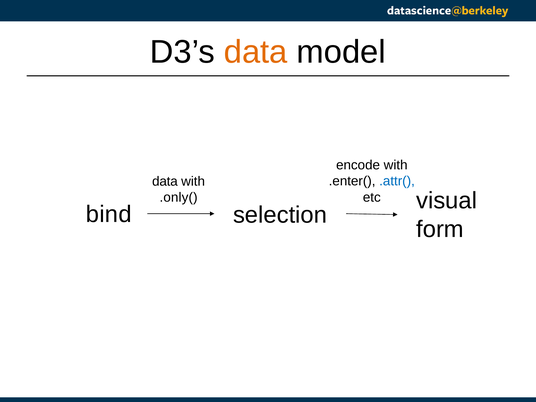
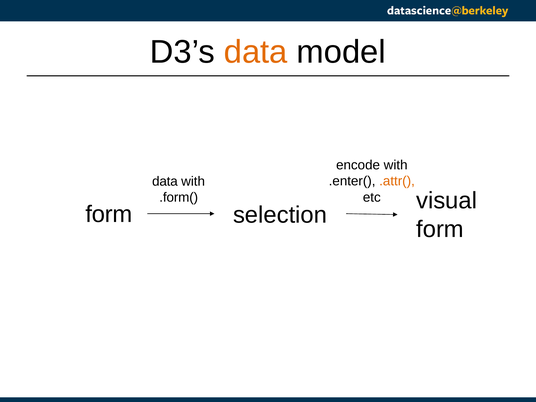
.attr( colour: blue -> orange (397, 181)
.only(: .only( -> .form( (179, 197)
bind: bind -> form (109, 214)
